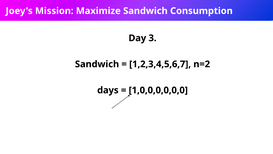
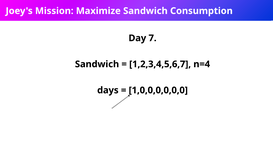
3: 3 -> 7 (153, 38)
n=2: n=2 -> n=4 (202, 64)
